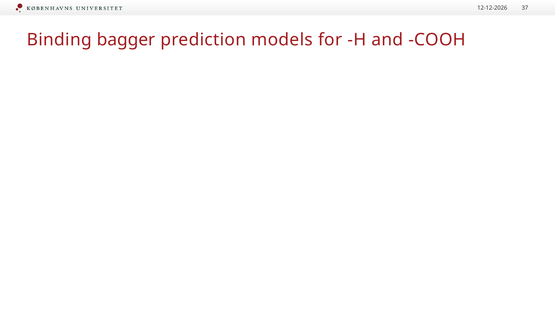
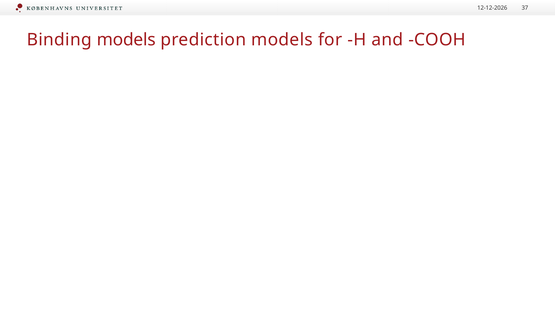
Binding bagger: bagger -> models (126, 40)
